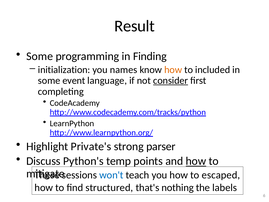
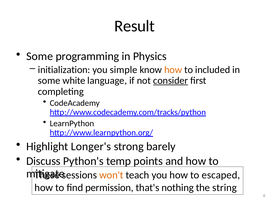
Finding: Finding -> Physics (150, 56)
names: names -> simple (124, 70)
event: event -> white (74, 80)
Private's: Private's -> Longer's (91, 146)
parser: parser -> barely (161, 146)
how underline: present -> none (196, 161)
won't colour: blue -> orange (111, 175)
structured: structured -> permission (109, 187)
labels: labels -> string (225, 187)
